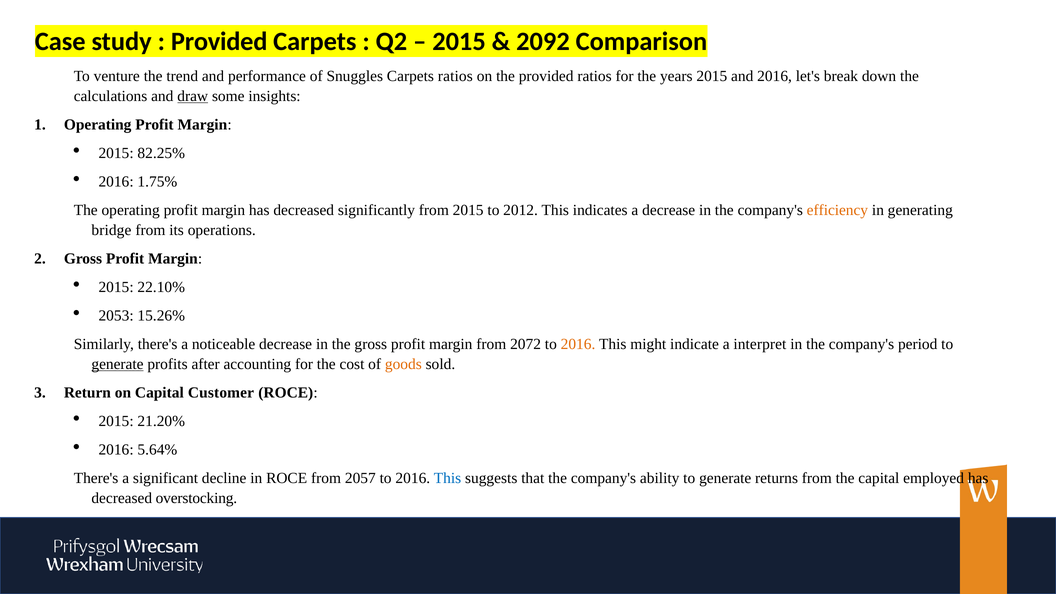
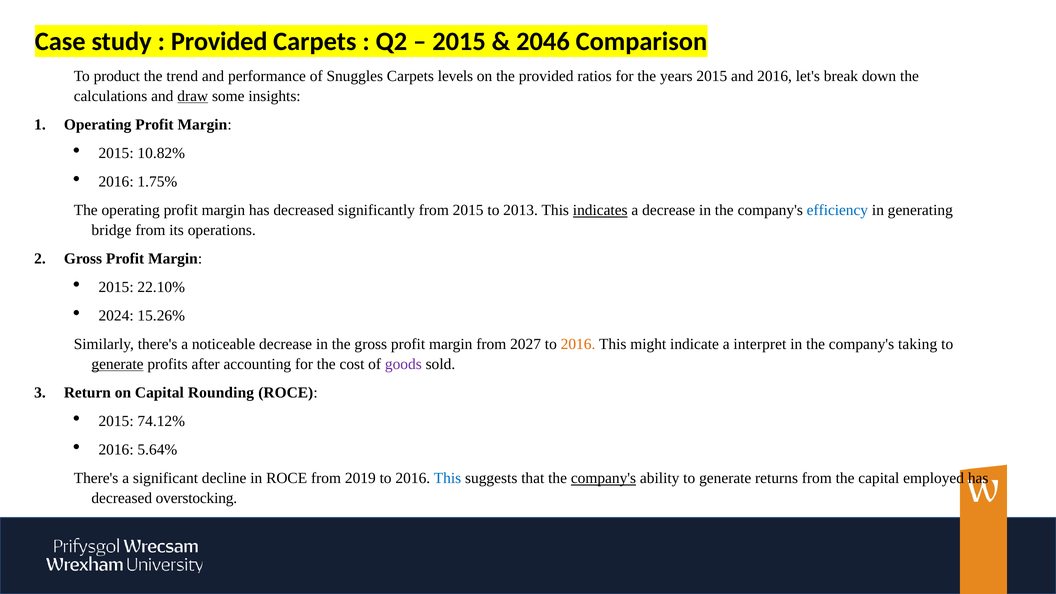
2092: 2092 -> 2046 (543, 41)
venture: venture -> product (117, 76)
Carpets ratios: ratios -> levels (455, 76)
82.25%: 82.25% -> 10.82% (161, 153)
2012: 2012 -> 2013 (521, 210)
indicates underline: none -> present (600, 210)
efficiency colour: orange -> blue (837, 210)
2053: 2053 -> 2024 (116, 316)
2072: 2072 -> 2027 (526, 344)
period: period -> taking (918, 344)
goods colour: orange -> purple (403, 364)
Customer: Customer -> Rounding (221, 393)
21.20%: 21.20% -> 74.12% (161, 421)
2057: 2057 -> 2019 (360, 478)
company's underline: none -> present (604, 478)
